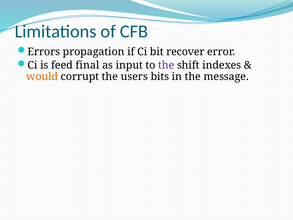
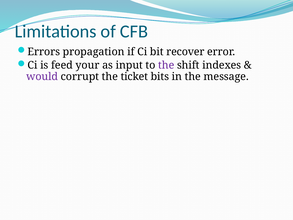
final: final -> your (88, 65)
would colour: orange -> purple (42, 77)
users: users -> ticket (134, 77)
